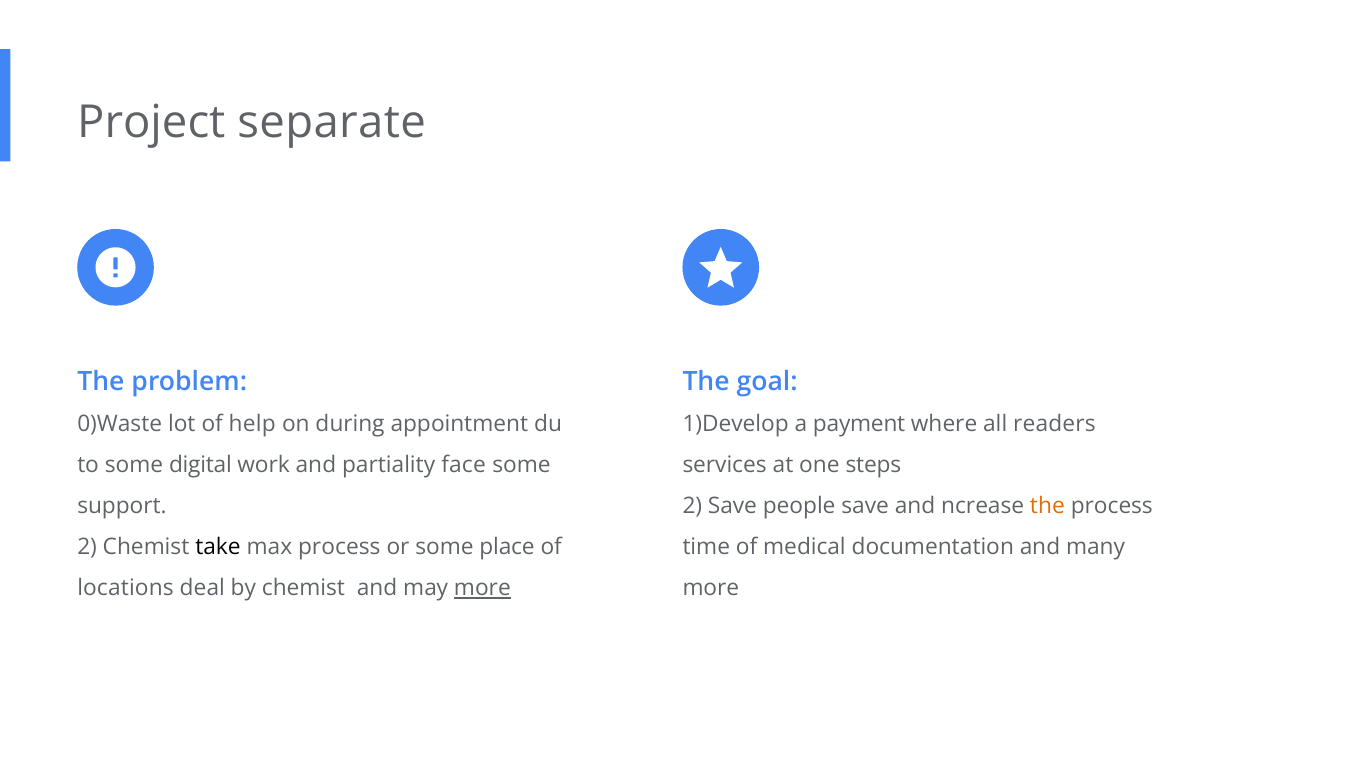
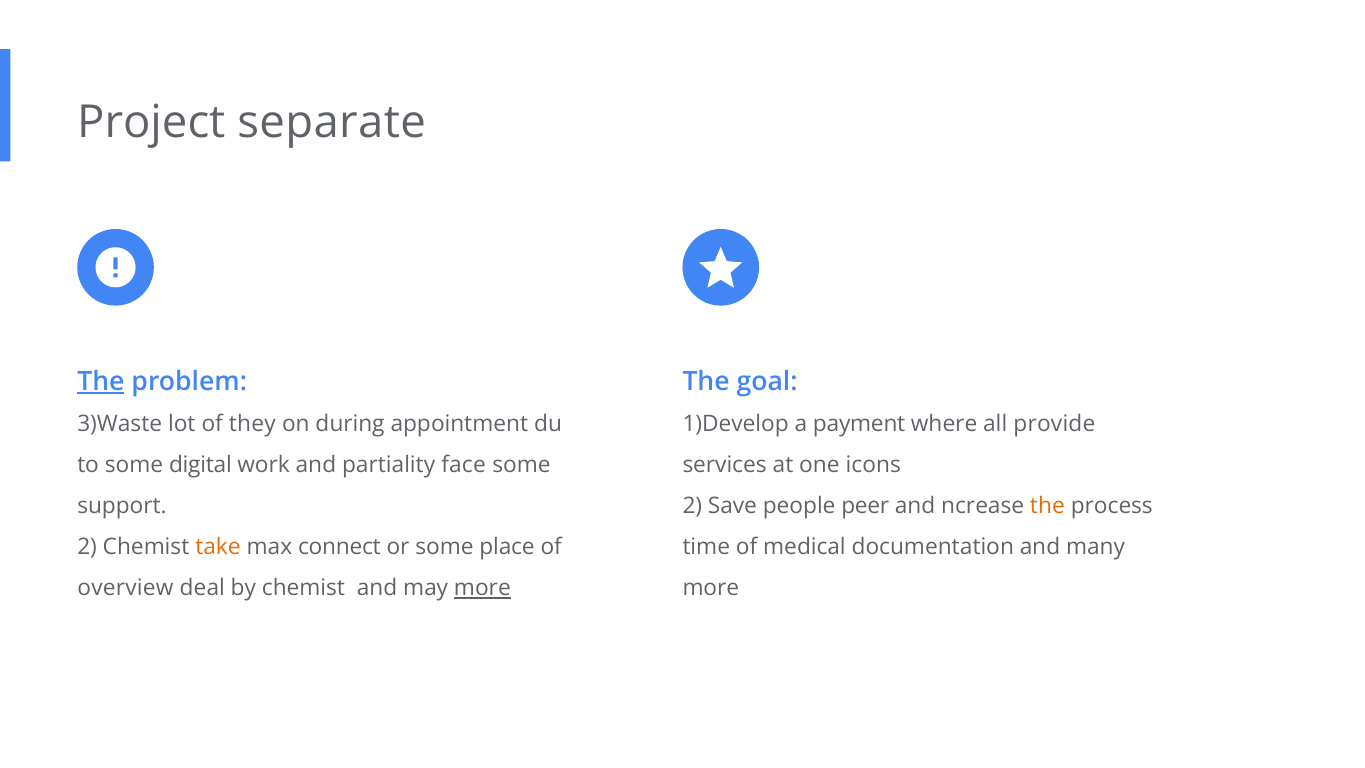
The underline: none -> present (101, 381)
0)Waste: 0)Waste -> 3)Waste (120, 424)
help: help -> they (252, 424)
readers: readers -> provide (1054, 424)
steps: steps -> icons (873, 465)
people save: save -> peer (865, 506)
take colour: black -> orange (218, 547)
max process: process -> connect (339, 547)
locations: locations -> overview (125, 588)
